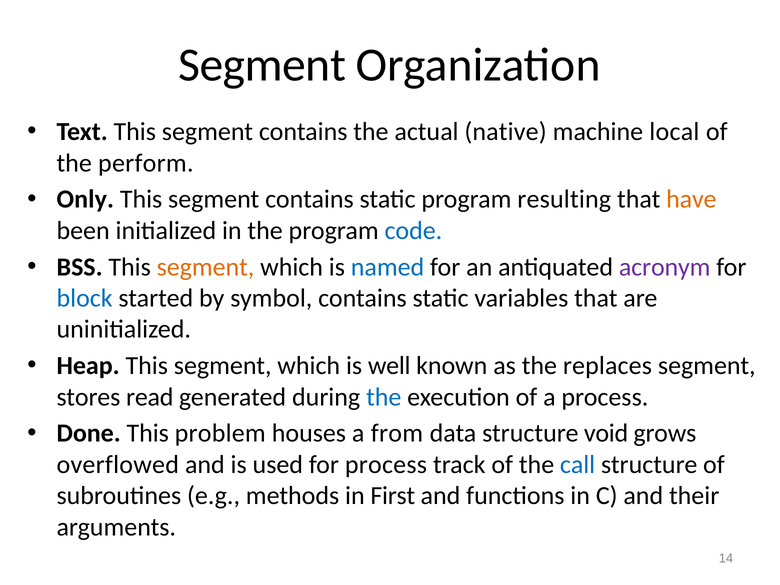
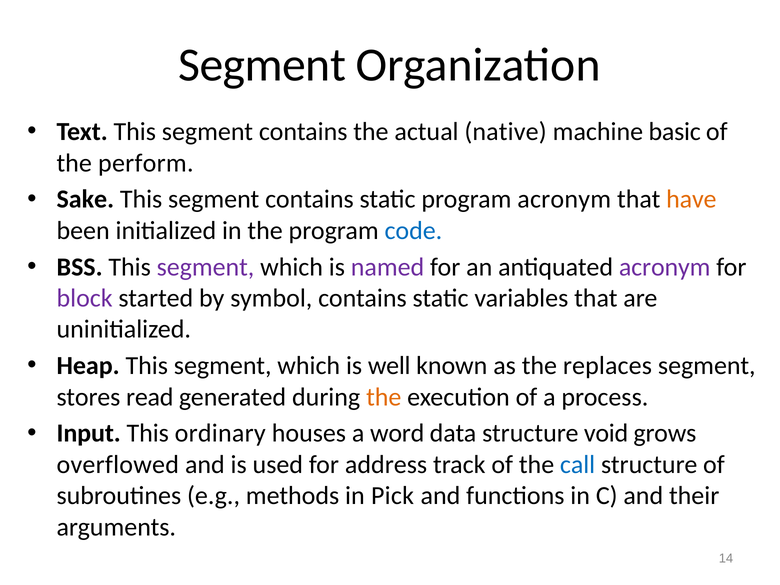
local: local -> basic (675, 132)
Only: Only -> Sake (85, 199)
program resulting: resulting -> acronym (564, 199)
segment colour: orange -> purple (205, 267)
named colour: blue -> purple (388, 267)
block colour: blue -> purple (85, 298)
the colour: blue -> orange (384, 397)
Done: Done -> Input (89, 433)
problem: problem -> ordinary (220, 433)
from: from -> word (397, 433)
for process: process -> address (386, 465)
First: First -> Pick (393, 496)
